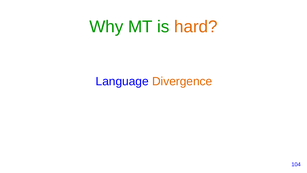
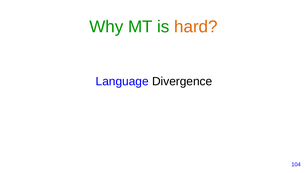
Divergence colour: orange -> black (182, 81)
